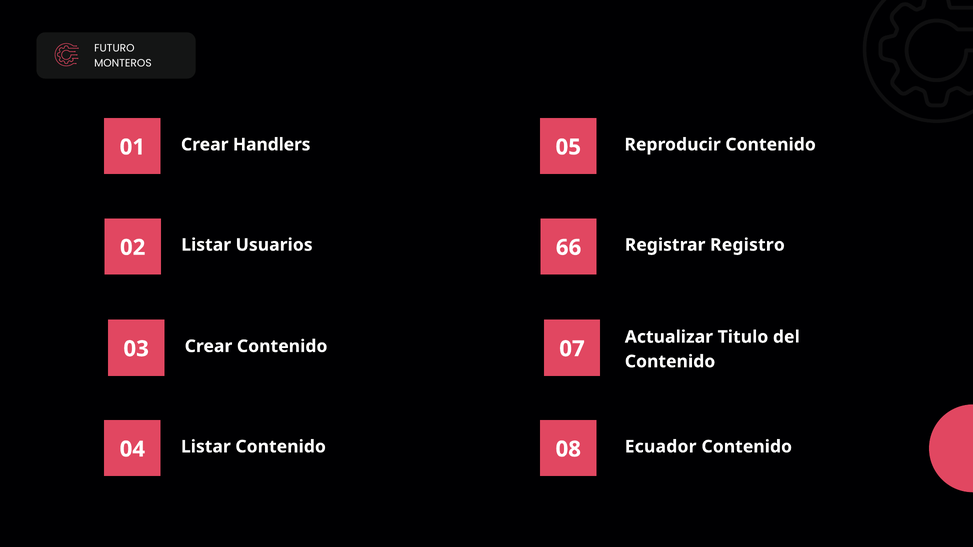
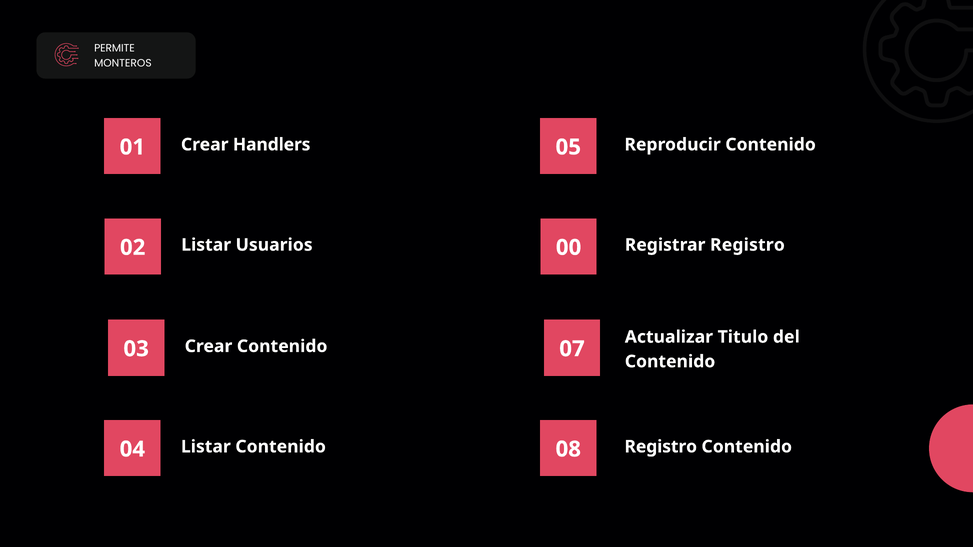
FUTURO: FUTURO -> PERMITE (114, 48)
66: 66 -> 00 (569, 248)
08 Ecuador: Ecuador -> Registro (661, 447)
